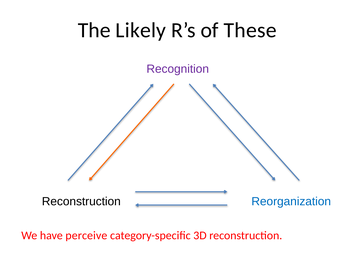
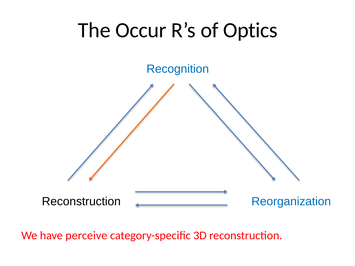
Likely: Likely -> Occur (141, 30)
These: These -> Optics (250, 30)
Recognition colour: purple -> blue (178, 69)
